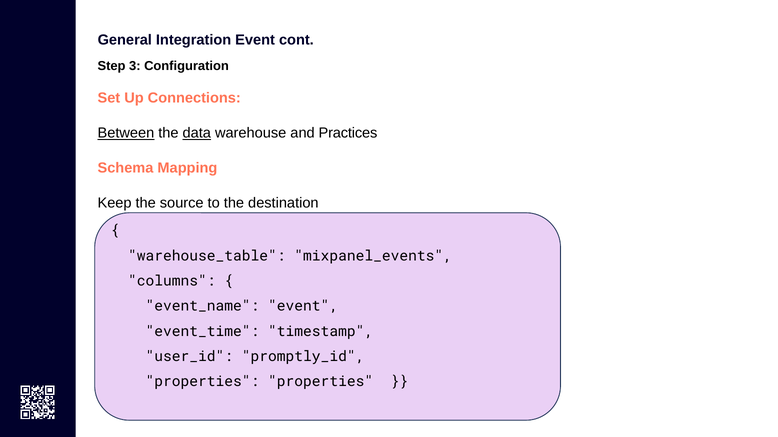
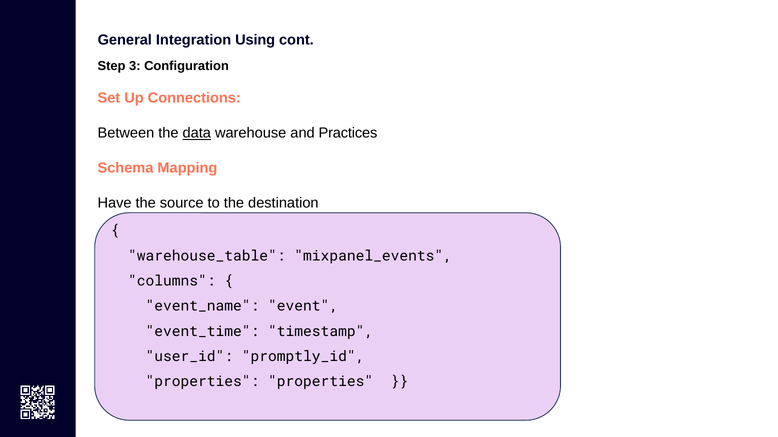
Integration Event: Event -> Using (255, 40)
Between underline: present -> none (126, 133)
Keep: Keep -> Have (115, 203)
